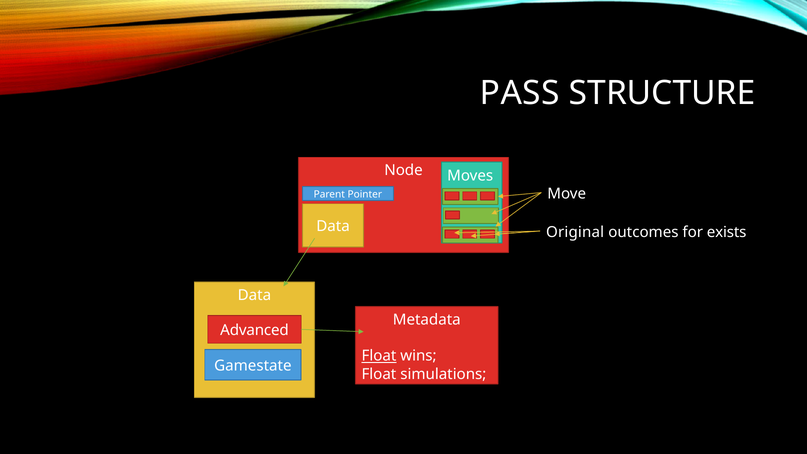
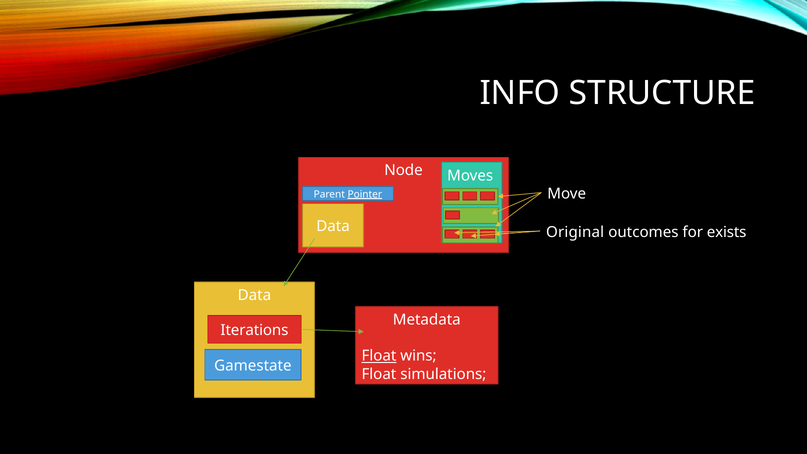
PASS: PASS -> INFO (520, 93)
Pointer underline: none -> present (365, 194)
Advanced: Advanced -> Iterations (254, 330)
